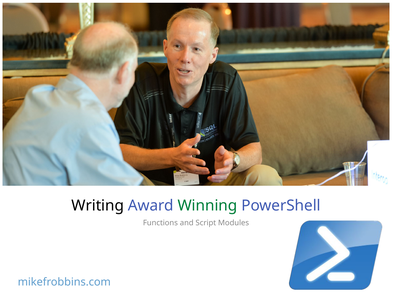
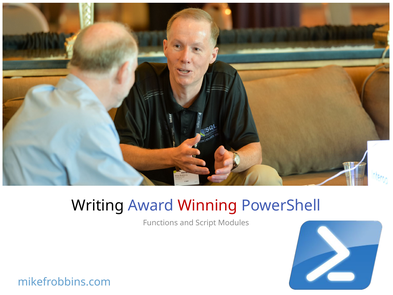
Winning colour: green -> red (207, 205)
